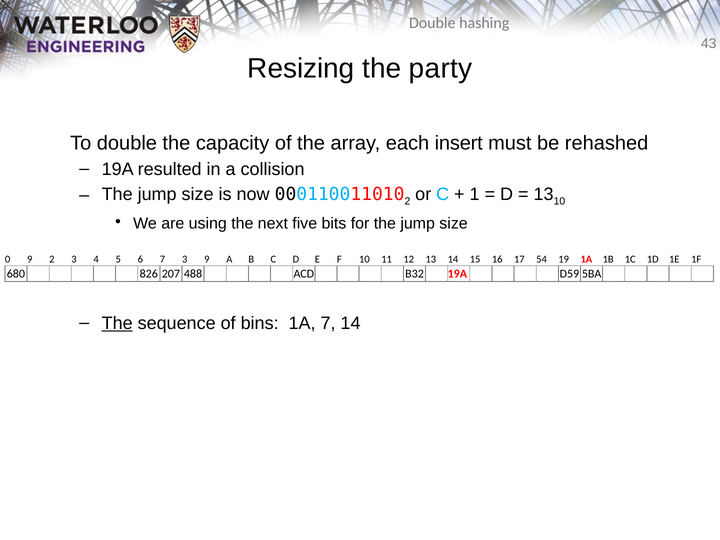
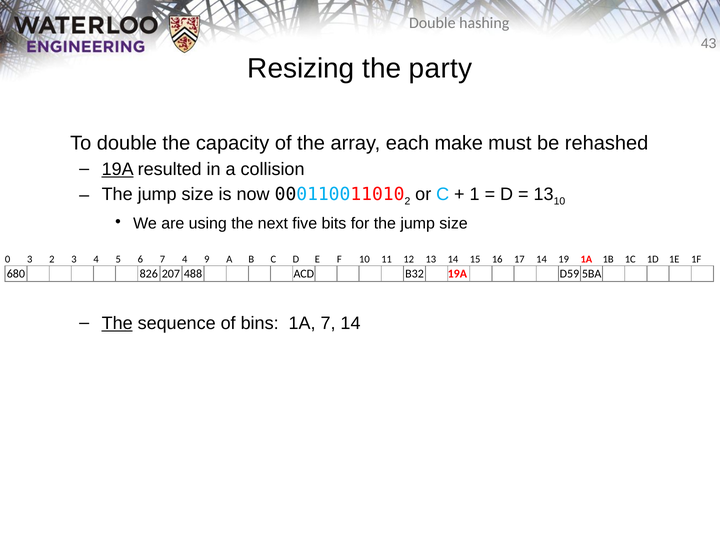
insert: insert -> make (459, 143)
19A underline: none -> present (118, 169)
0 9: 9 -> 3 (30, 259)
7 3: 3 -> 4 (185, 259)
17 54: 54 -> 14 (542, 259)
